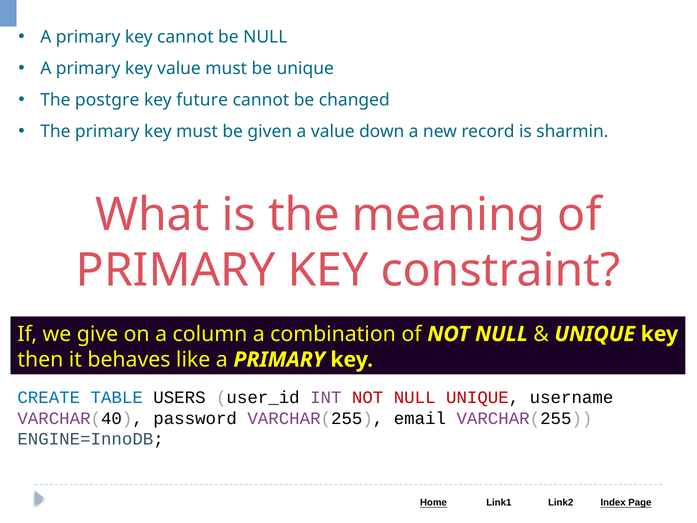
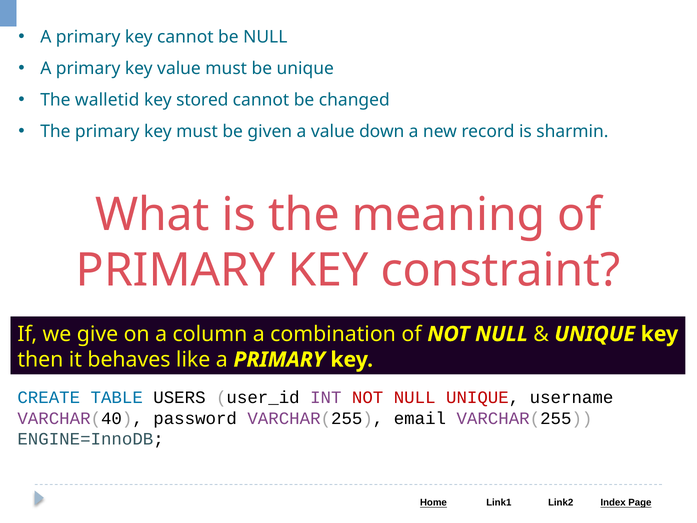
postgre: postgre -> walletid (107, 100)
future: future -> stored (202, 100)
